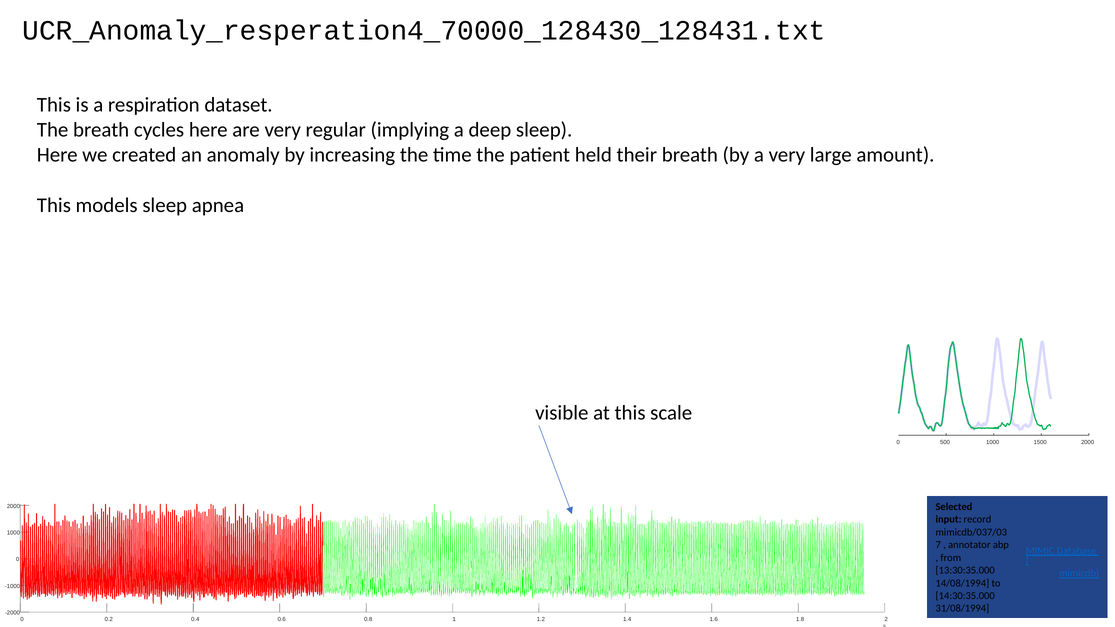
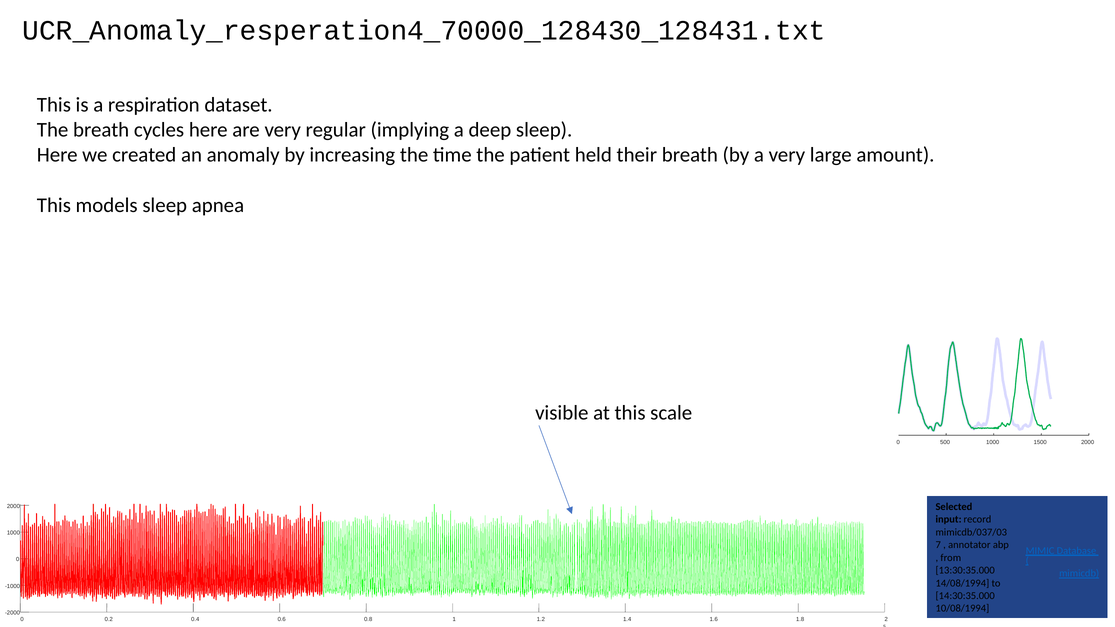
31/08/1994: 31/08/1994 -> 10/08/1994 (962, 609)
